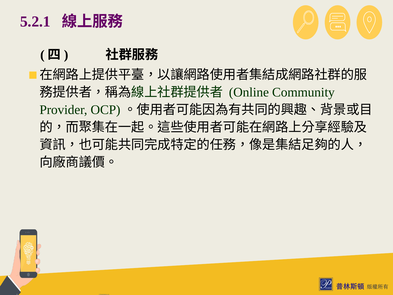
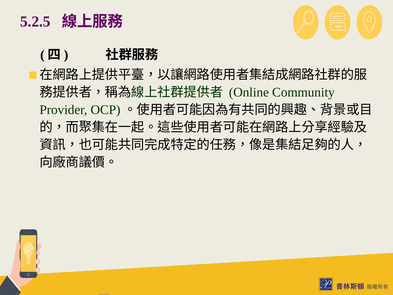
5.2.1: 5.2.1 -> 5.2.5 (35, 22)
